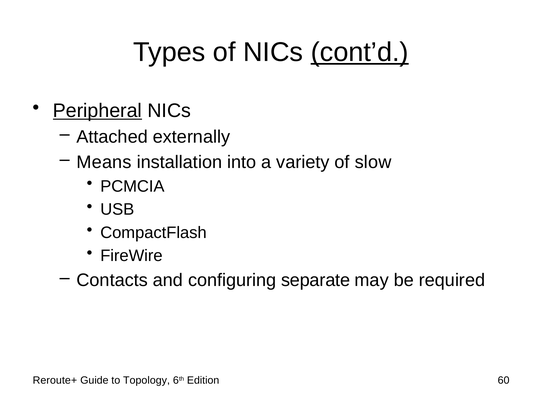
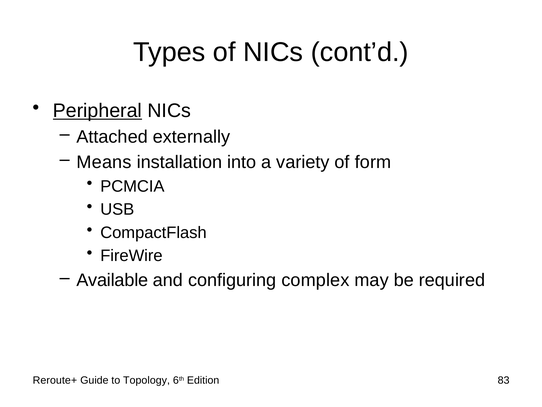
cont’d underline: present -> none (360, 52)
slow: slow -> form (373, 162)
Contacts: Contacts -> Available (112, 280)
separate: separate -> complex (315, 280)
60: 60 -> 83 (504, 380)
